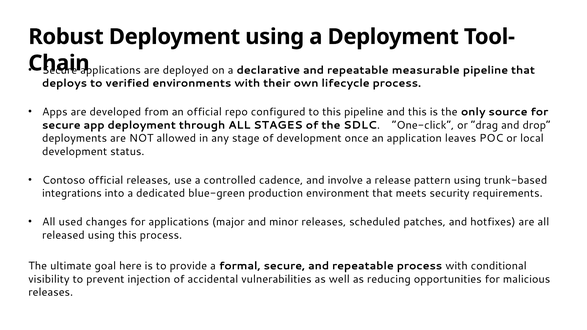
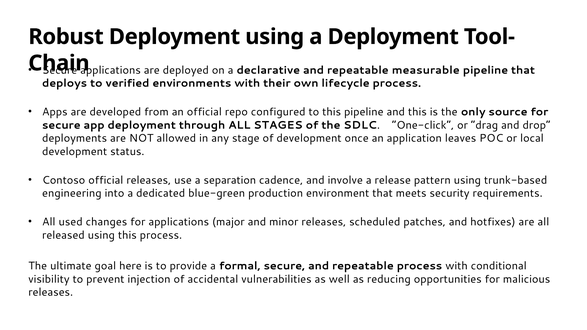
controlled: controlled -> separation (230, 180)
integrations: integrations -> engineering (72, 193)
